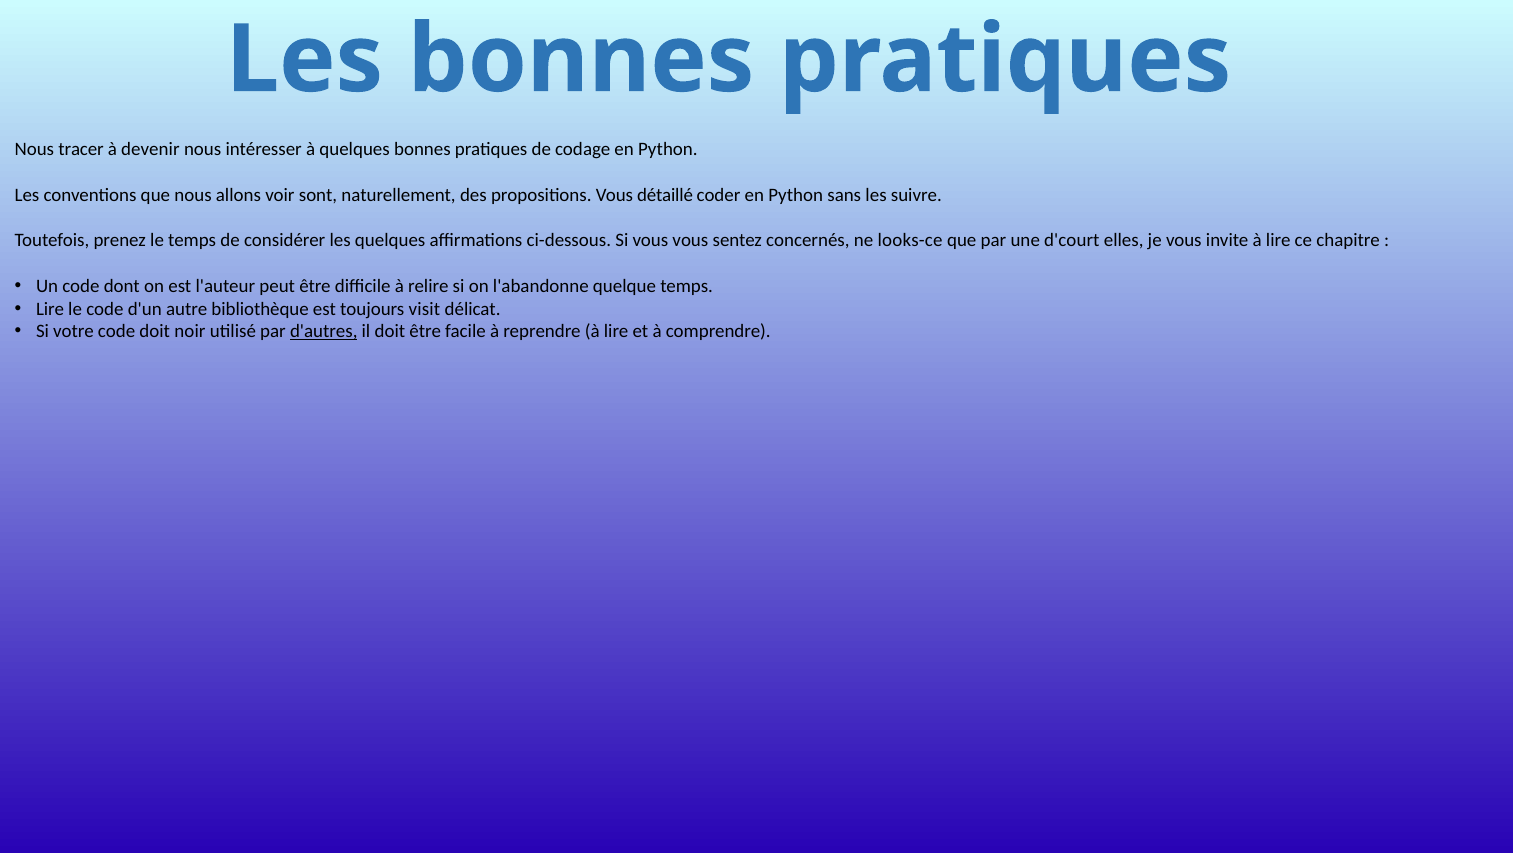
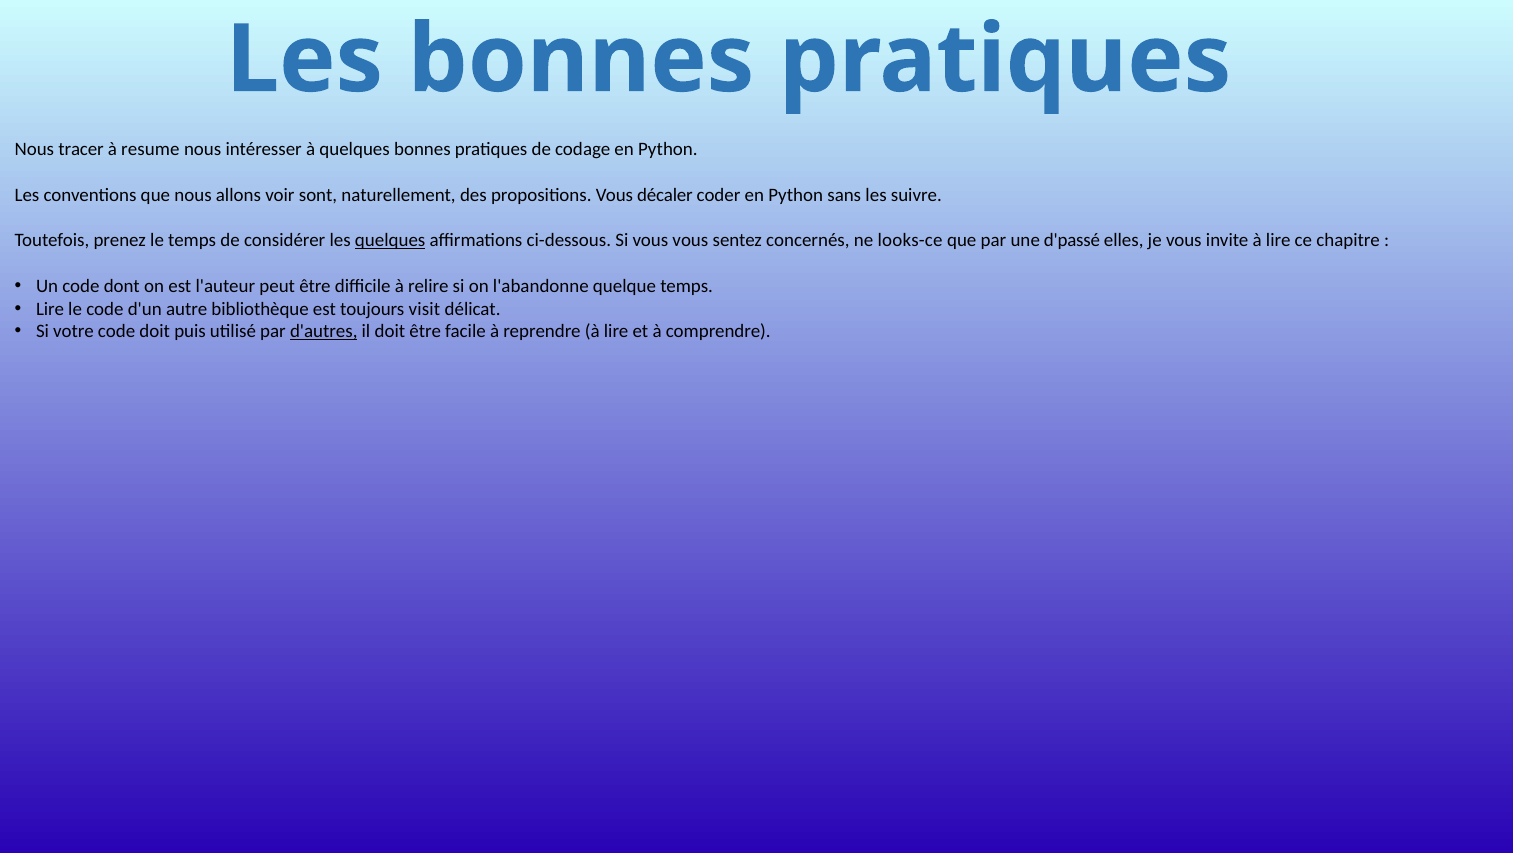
devenir: devenir -> resume (150, 150)
détaillé: détaillé -> décaler (665, 195)
quelques underline: none -> present (390, 241)
d'court: d'court -> d'passé (1072, 241)
noir: noir -> puis (190, 332)
